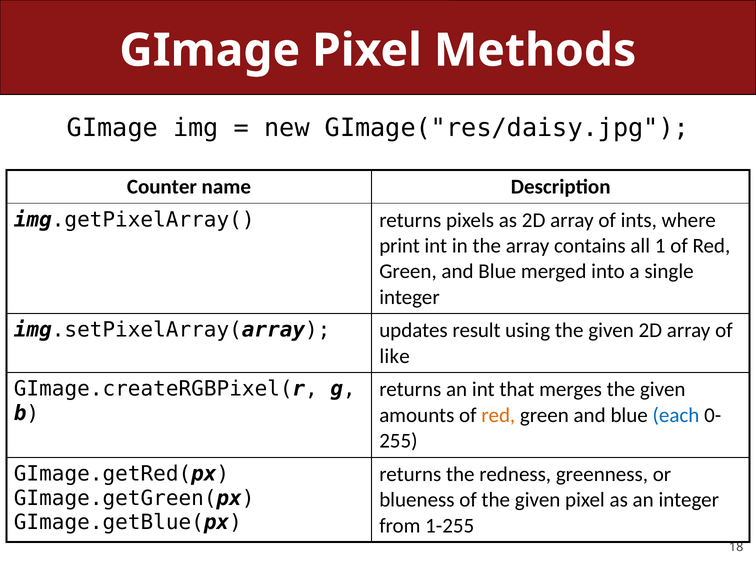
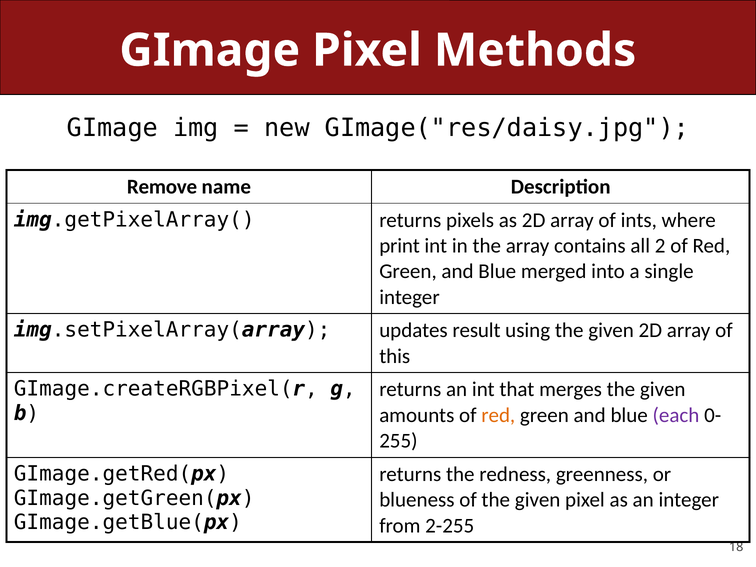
Counter: Counter -> Remove (162, 187)
1: 1 -> 2 (660, 246)
like: like -> this (395, 356)
each colour: blue -> purple (676, 415)
1-255: 1-255 -> 2-255 (450, 526)
